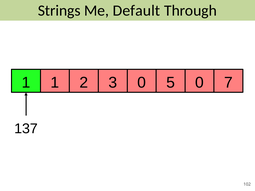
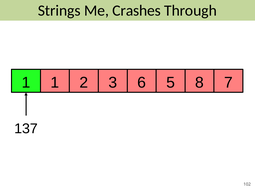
Default: Default -> Crashes (137, 11)
0: 0 -> 6 (142, 83)
5 0: 0 -> 8 (199, 83)
